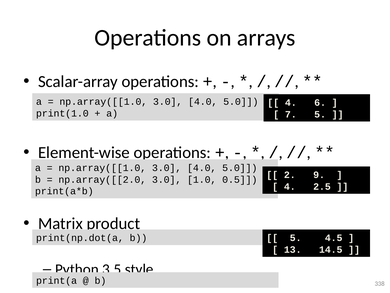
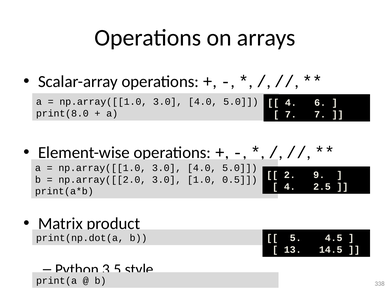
print(1.0: print(1.0 -> print(8.0 (62, 113)
7 5: 5 -> 7 (320, 114)
